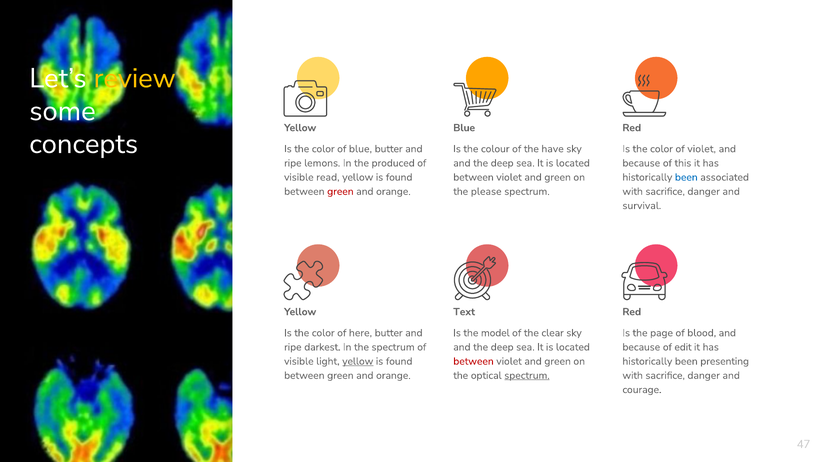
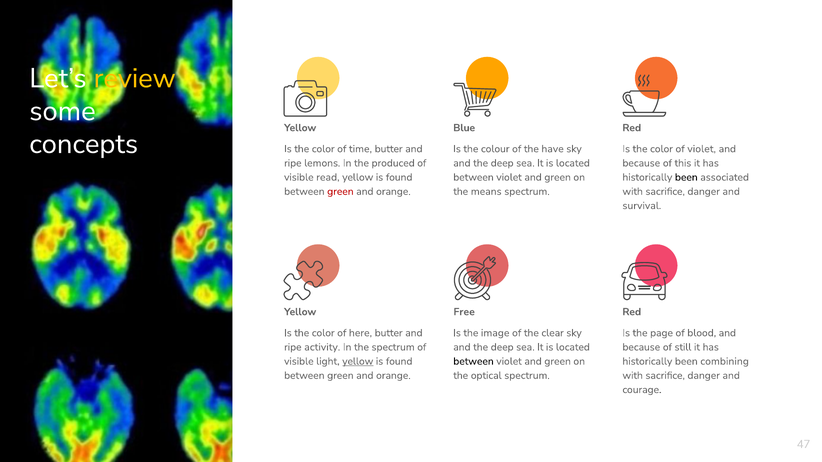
of blue: blue -> time (360, 149)
been colour: blue -> black (686, 177)
please: please -> means (486, 192)
Text: Text -> Free (464, 312)
model: model -> image (495, 333)
darkest: darkest -> activity (322, 347)
edit: edit -> still (683, 347)
between colour: red -> black (474, 362)
presenting: presenting -> combining (725, 362)
spectrum underline: present -> none (527, 376)
